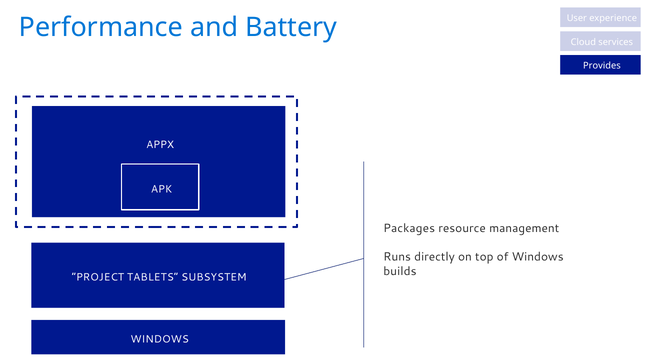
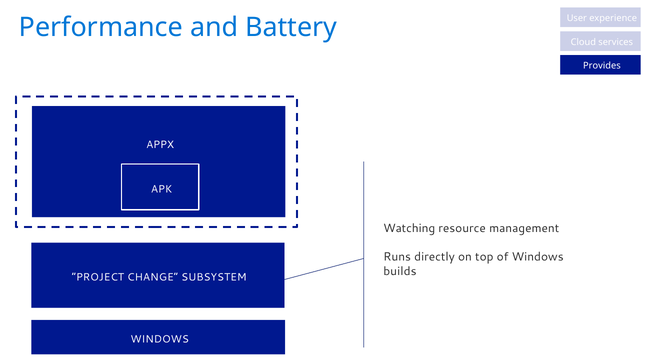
Packages: Packages -> Watching (409, 229)
TABLETS: TABLETS -> CHANGE (153, 278)
